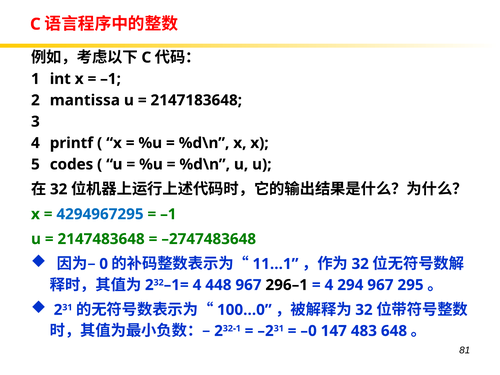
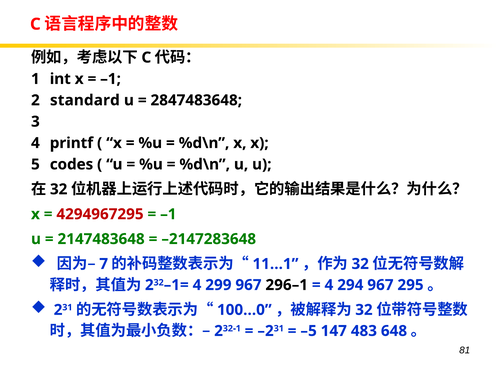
mantissa: mantissa -> standard (85, 100)
2147183648: 2147183648 -> 2847483648 (196, 100)
4294967295 colour: blue -> red (100, 214)
–2747483648: –2747483648 -> –2147283648 (209, 239)
0: 0 -> 7 (104, 264)
448: 448 -> 299 (218, 285)
–0: –0 -> –5 (309, 331)
